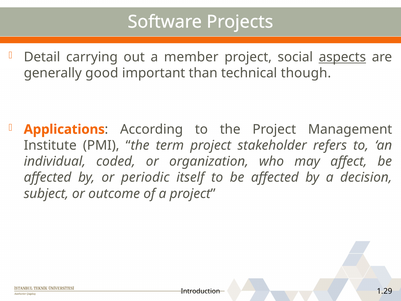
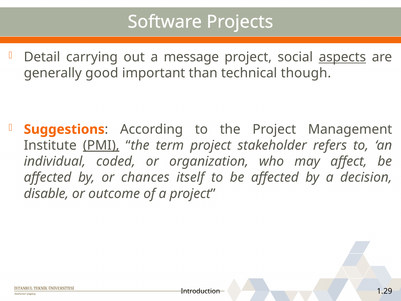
member: member -> message (191, 57)
Applications: Applications -> Suggestions (64, 129)
PMI underline: none -> present (101, 145)
periodic: periodic -> chances (145, 177)
subject: subject -> disable (46, 193)
